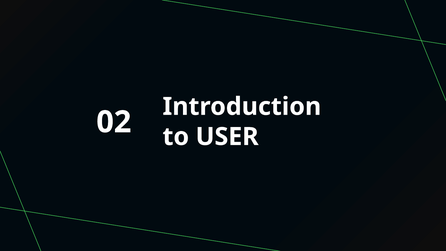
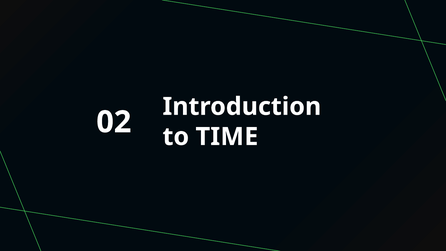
USER: USER -> TIME (227, 137)
